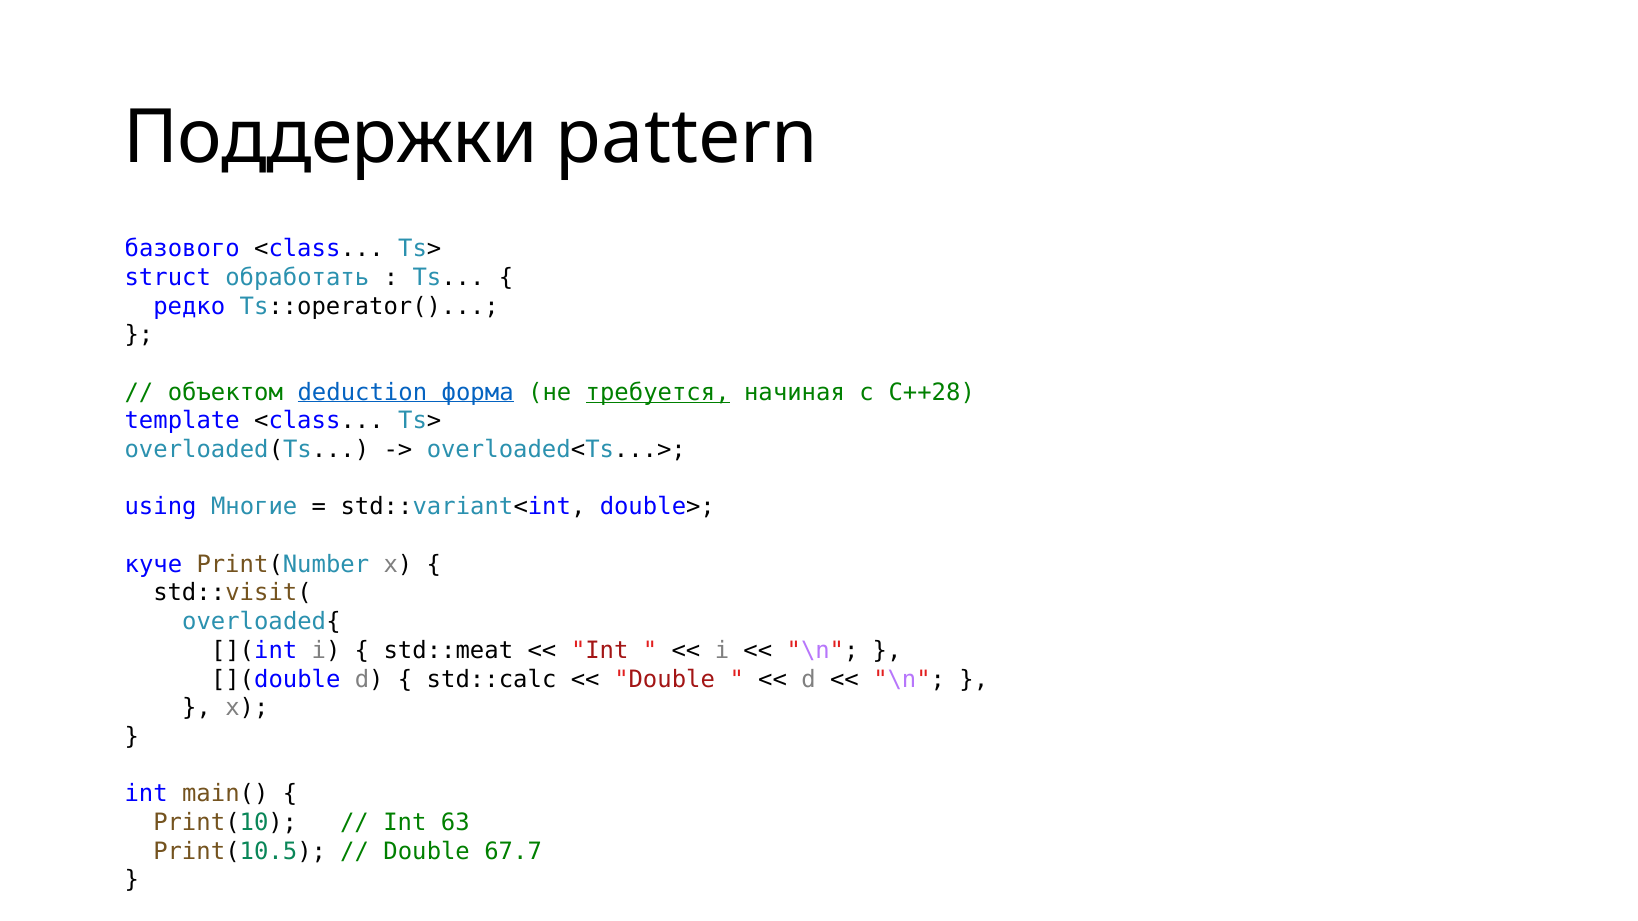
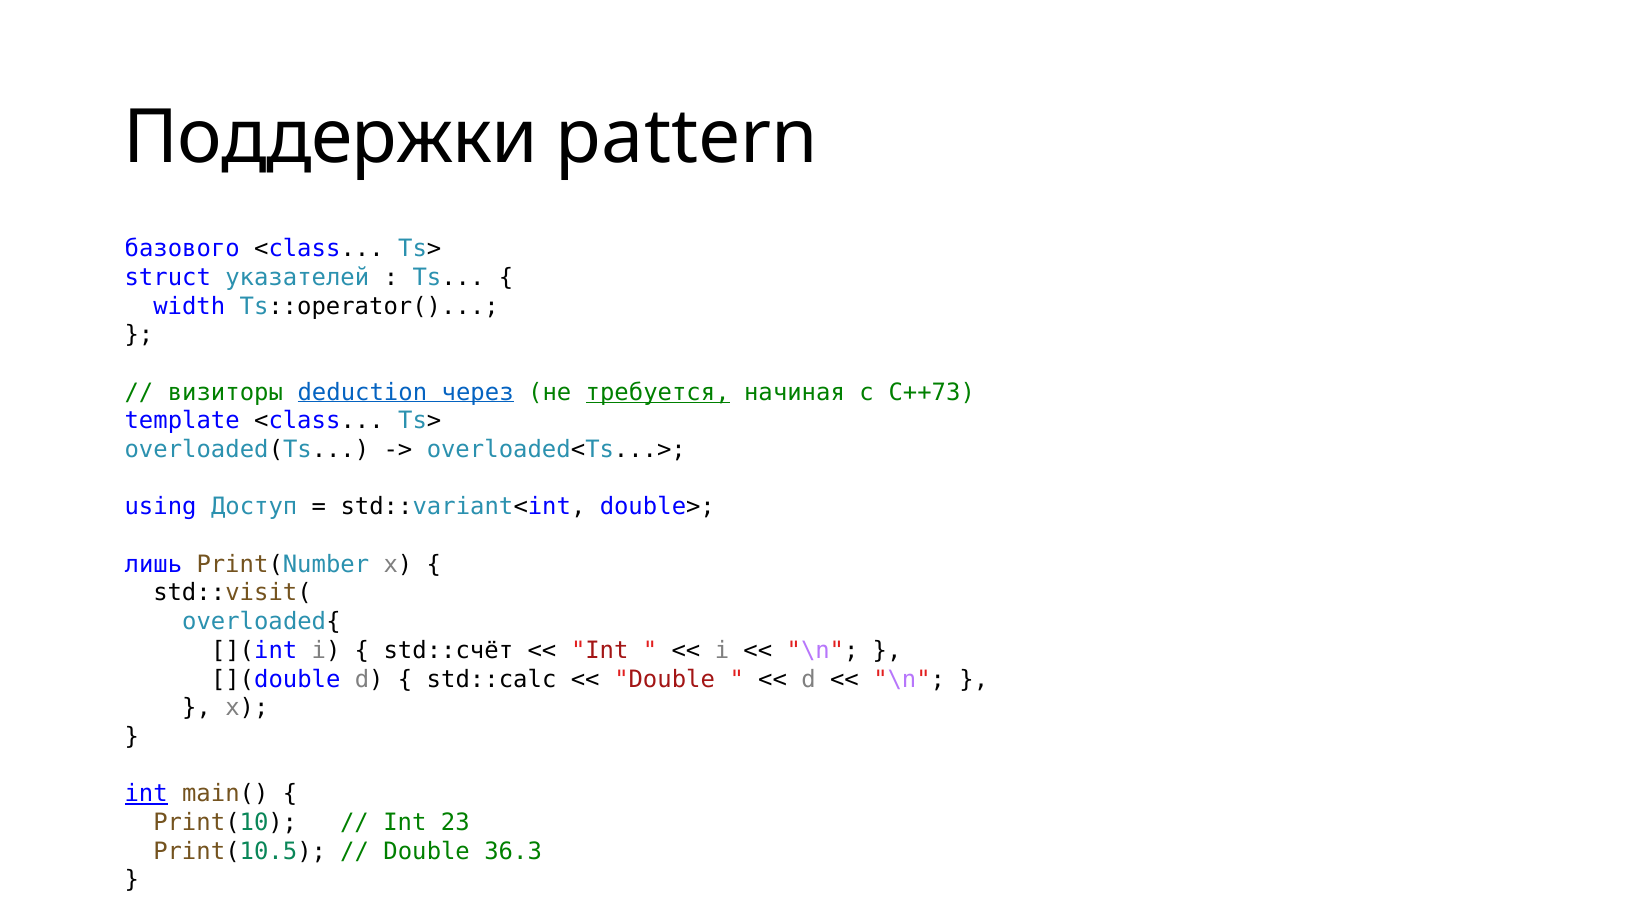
обработать: обработать -> указателей (297, 278)
редко: редко -> width (189, 307)
объектом: объектом -> визиторы (225, 393)
форма: форма -> через (478, 393)
C++28: C++28 -> C++73 (932, 393)
Многие: Многие -> Доступ (254, 507)
куче: куче -> лишь (153, 565)
std::meat: std::meat -> std::счёт (448, 651)
int underline: none -> present (146, 794)
63: 63 -> 23 (455, 823)
67.7: 67.7 -> 36.3 (513, 851)
